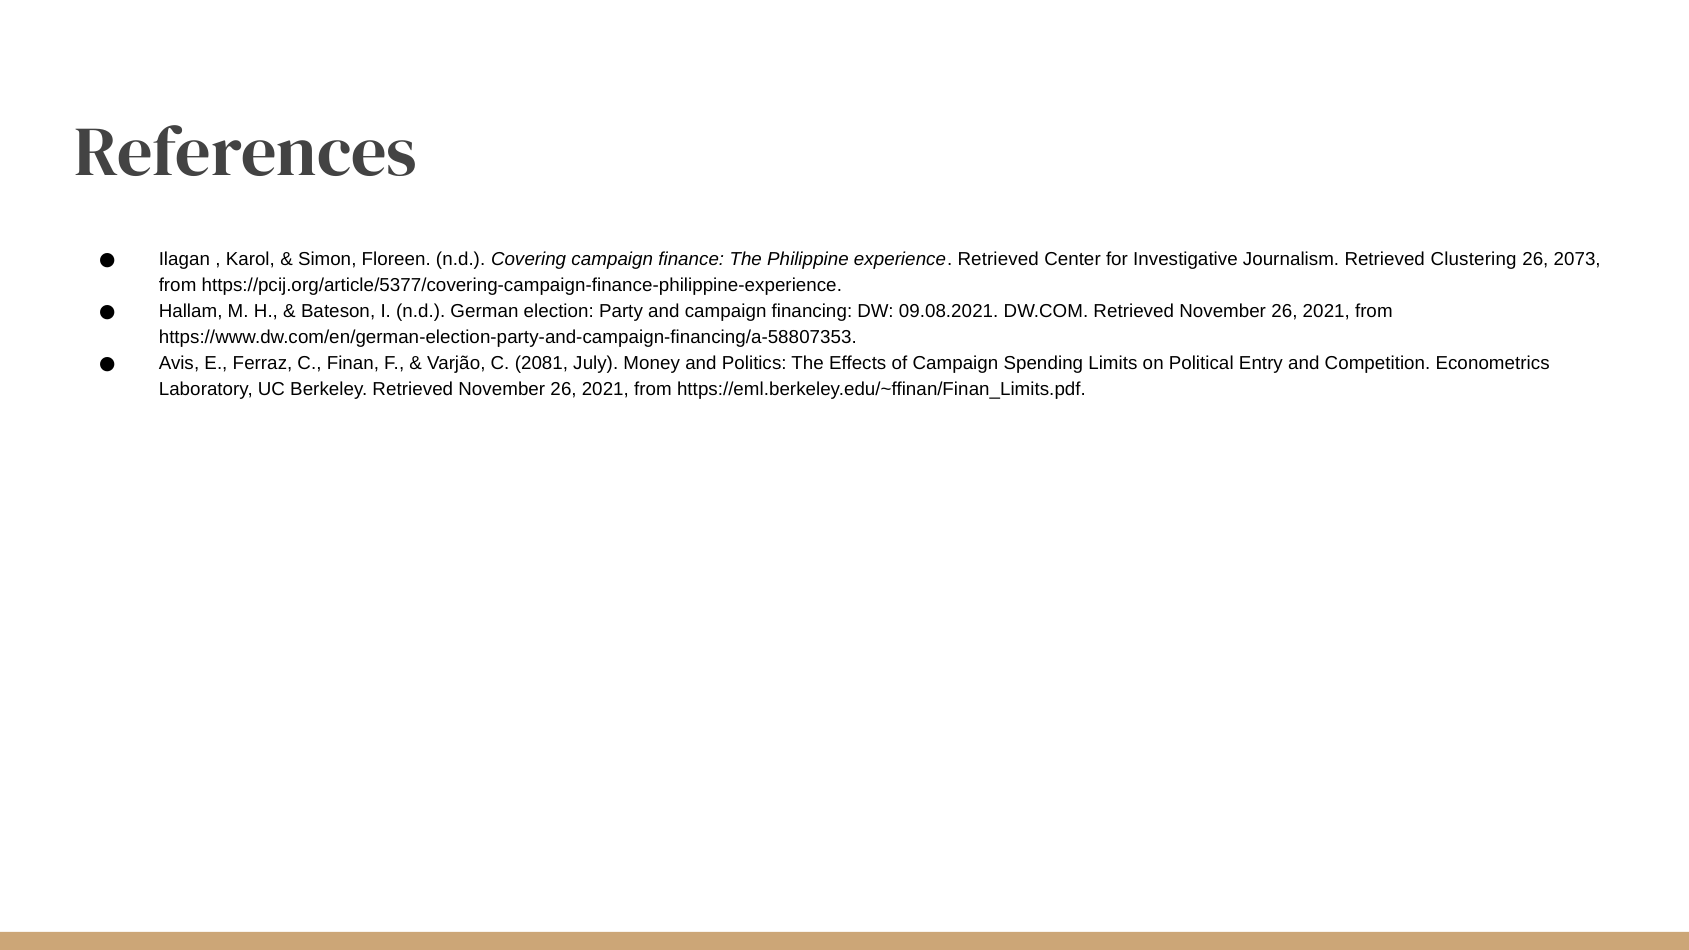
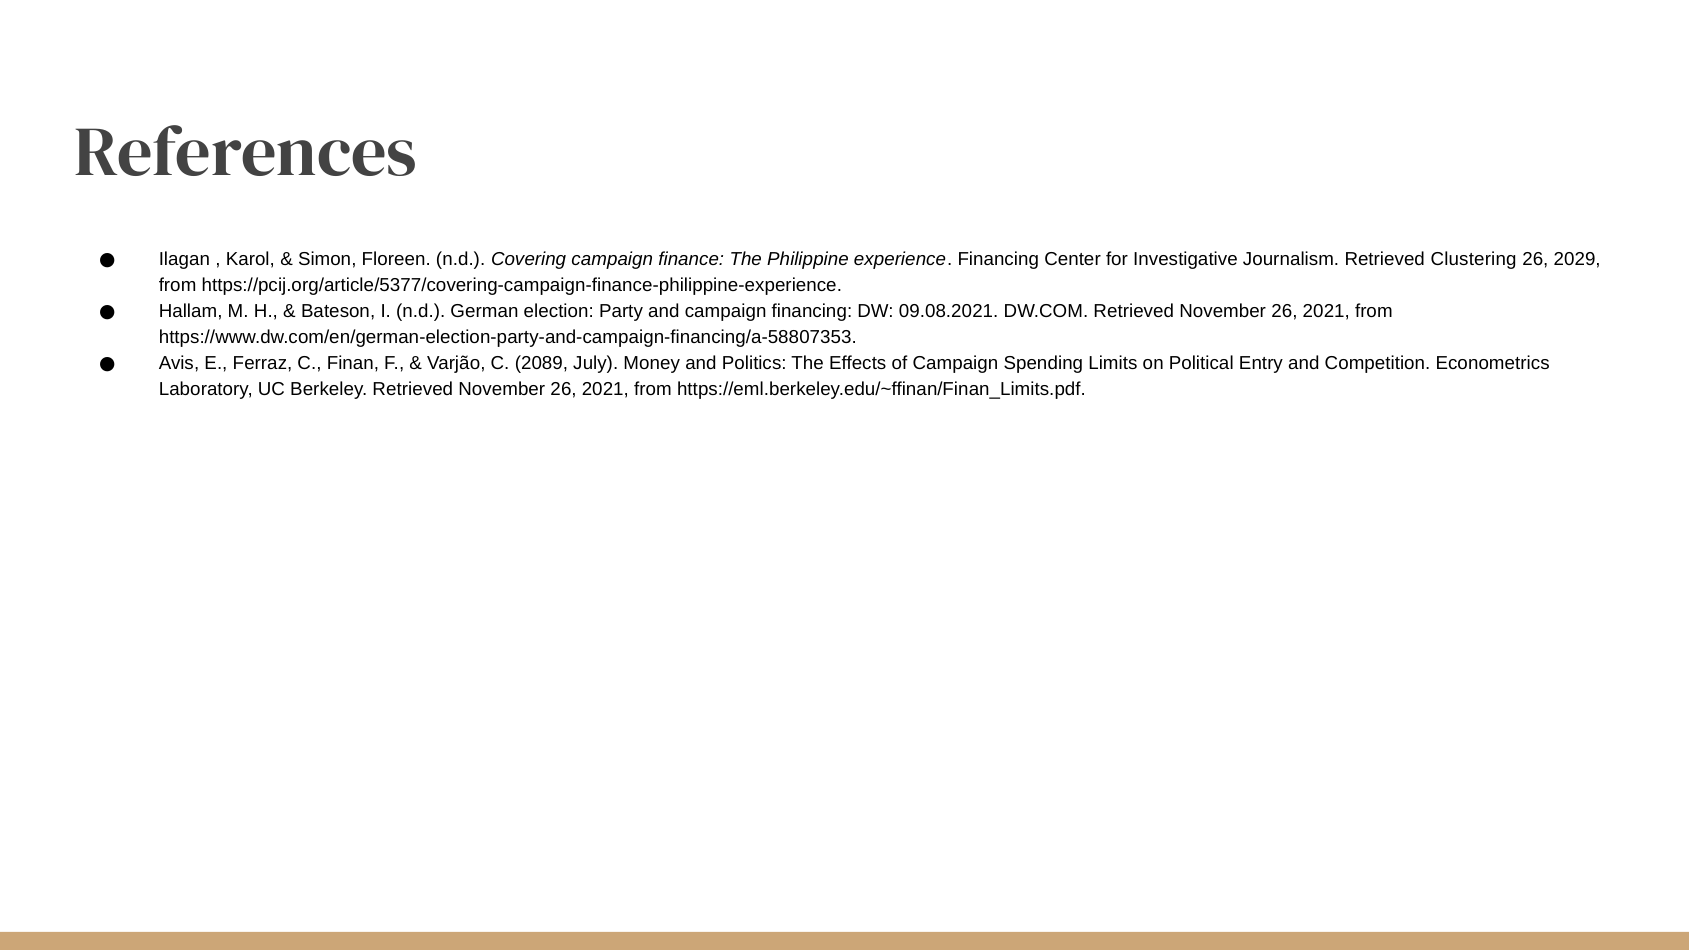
experience Retrieved: Retrieved -> Financing (998, 259)
2073: 2073 -> 2029 (1577, 259)
2081: 2081 -> 2089 (541, 364)
